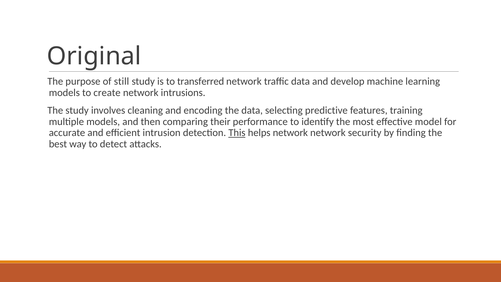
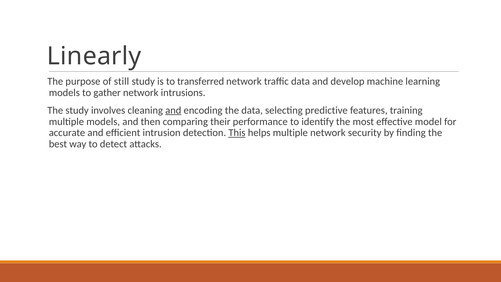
Original: Original -> Linearly (94, 56)
create: create -> gather (107, 93)
and underline: none -> present (173, 110)
helps network: network -> multiple (290, 133)
